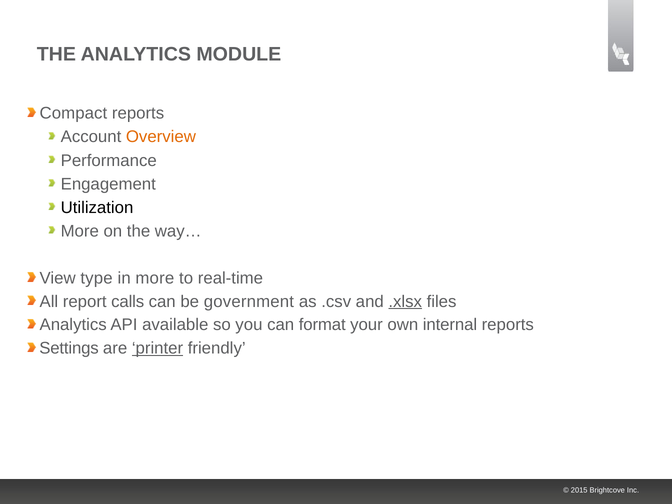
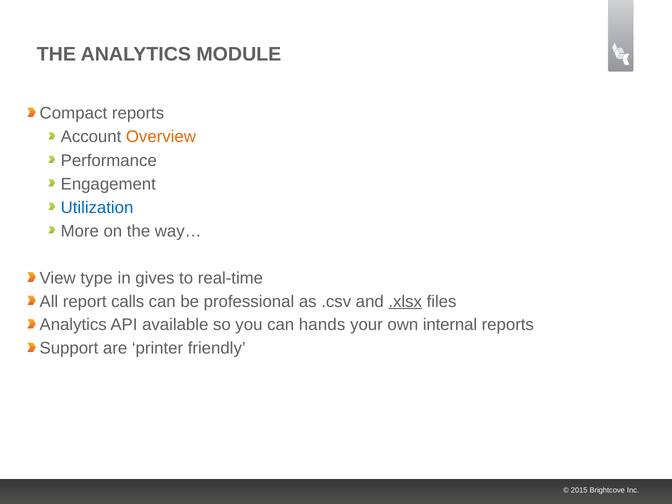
Utilization colour: black -> blue (97, 208)
in more: more -> gives (155, 278)
government: government -> professional (249, 301)
format: format -> hands (322, 325)
Settings: Settings -> Support (69, 348)
printer underline: present -> none (158, 348)
